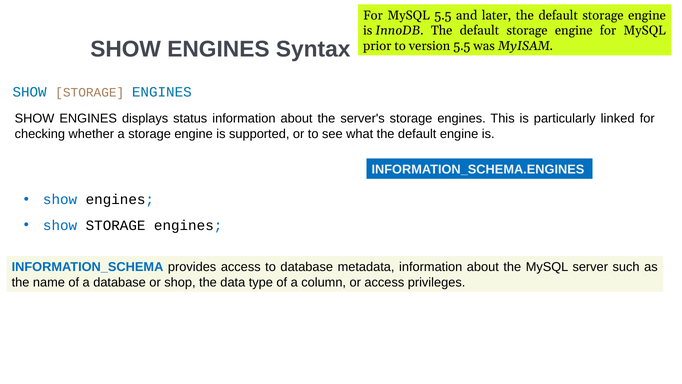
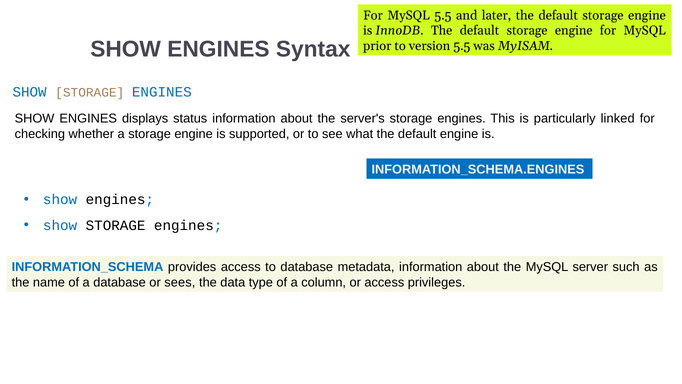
shop: shop -> sees (180, 282)
